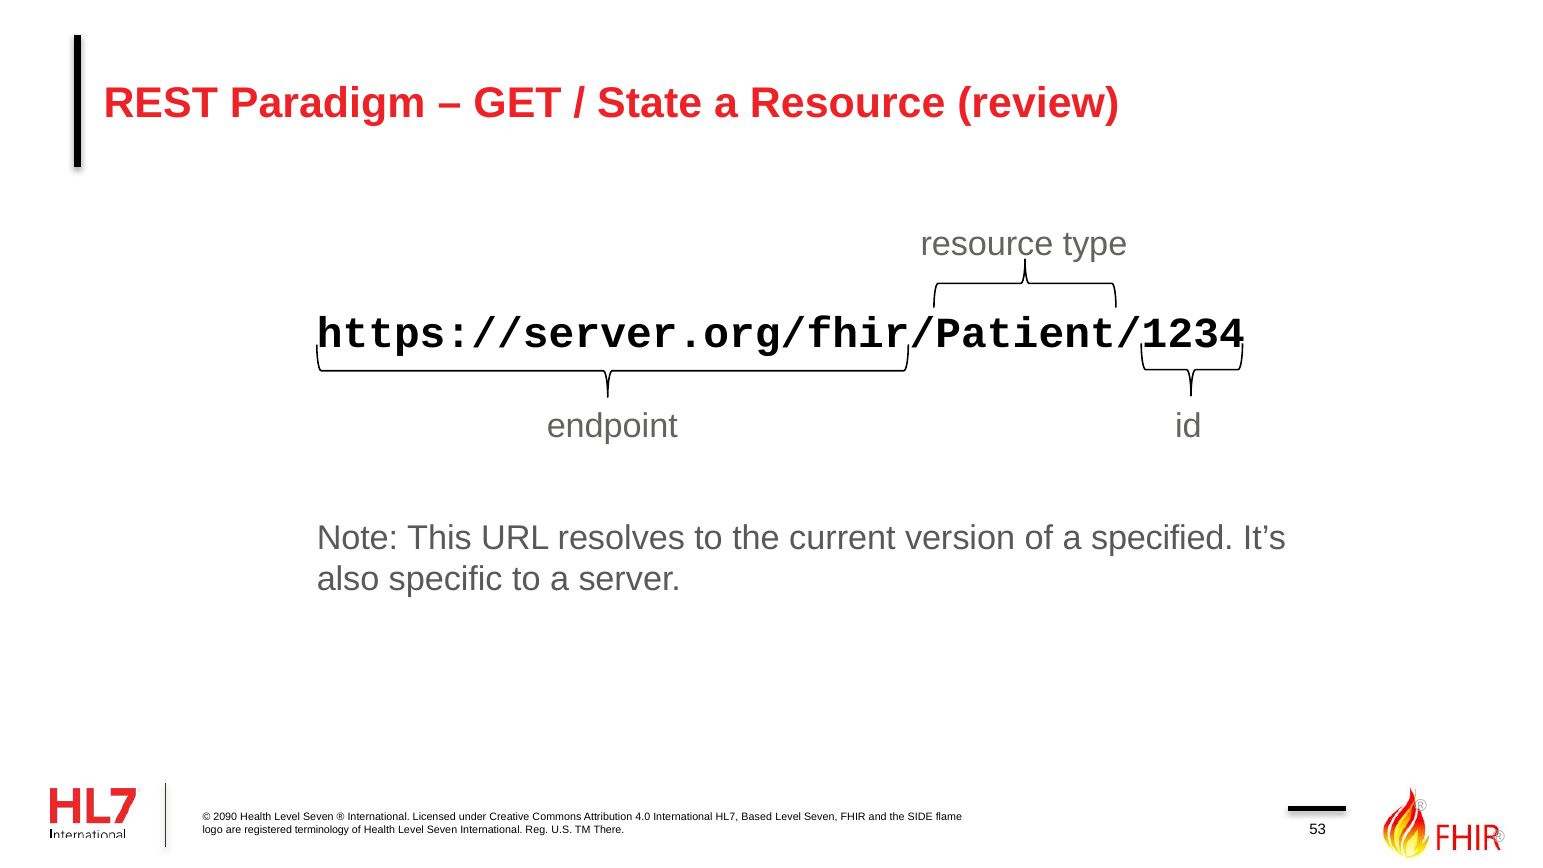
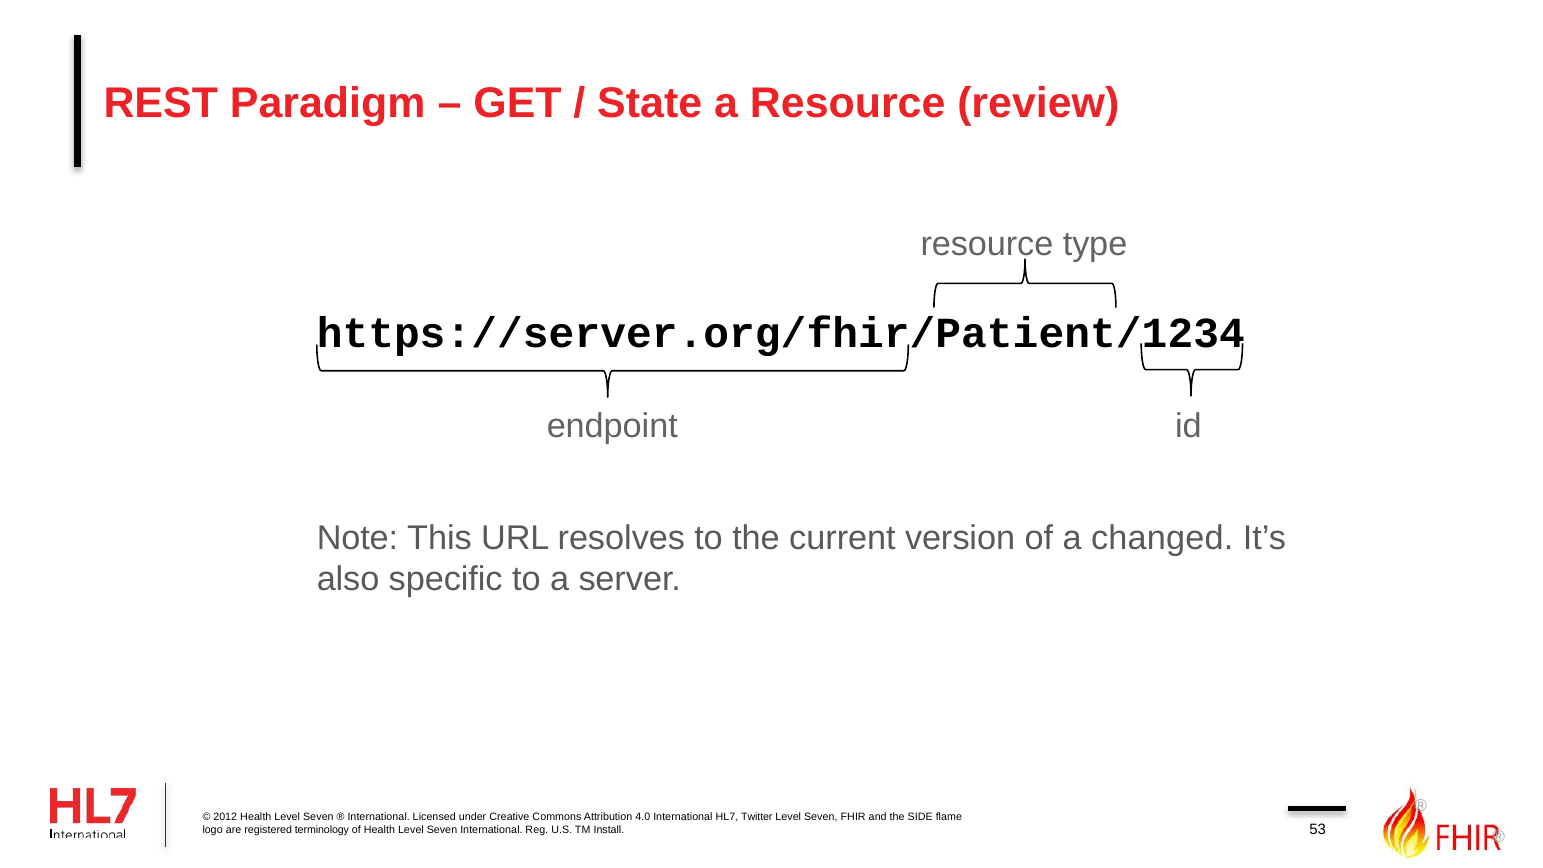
specified: specified -> changed (1162, 538)
2090: 2090 -> 2012 (225, 817)
Based: Based -> Twitter (757, 817)
There: There -> Install (609, 830)
